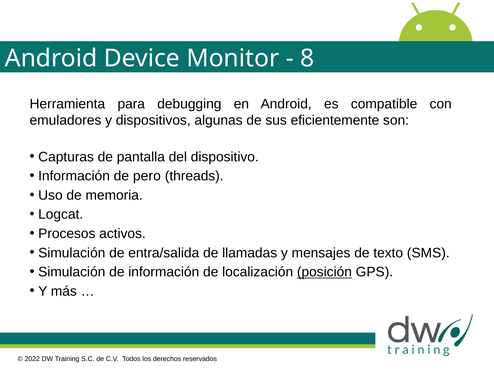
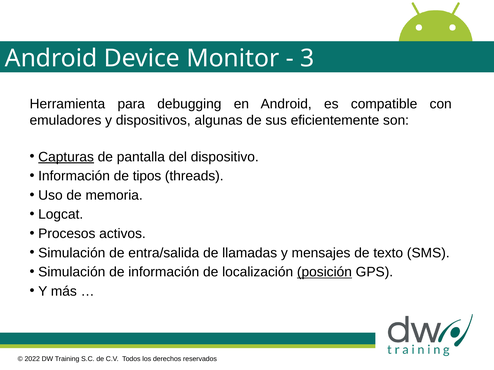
8: 8 -> 3 (307, 59)
Capturas underline: none -> present (66, 157)
pero: pero -> tipos (147, 176)
